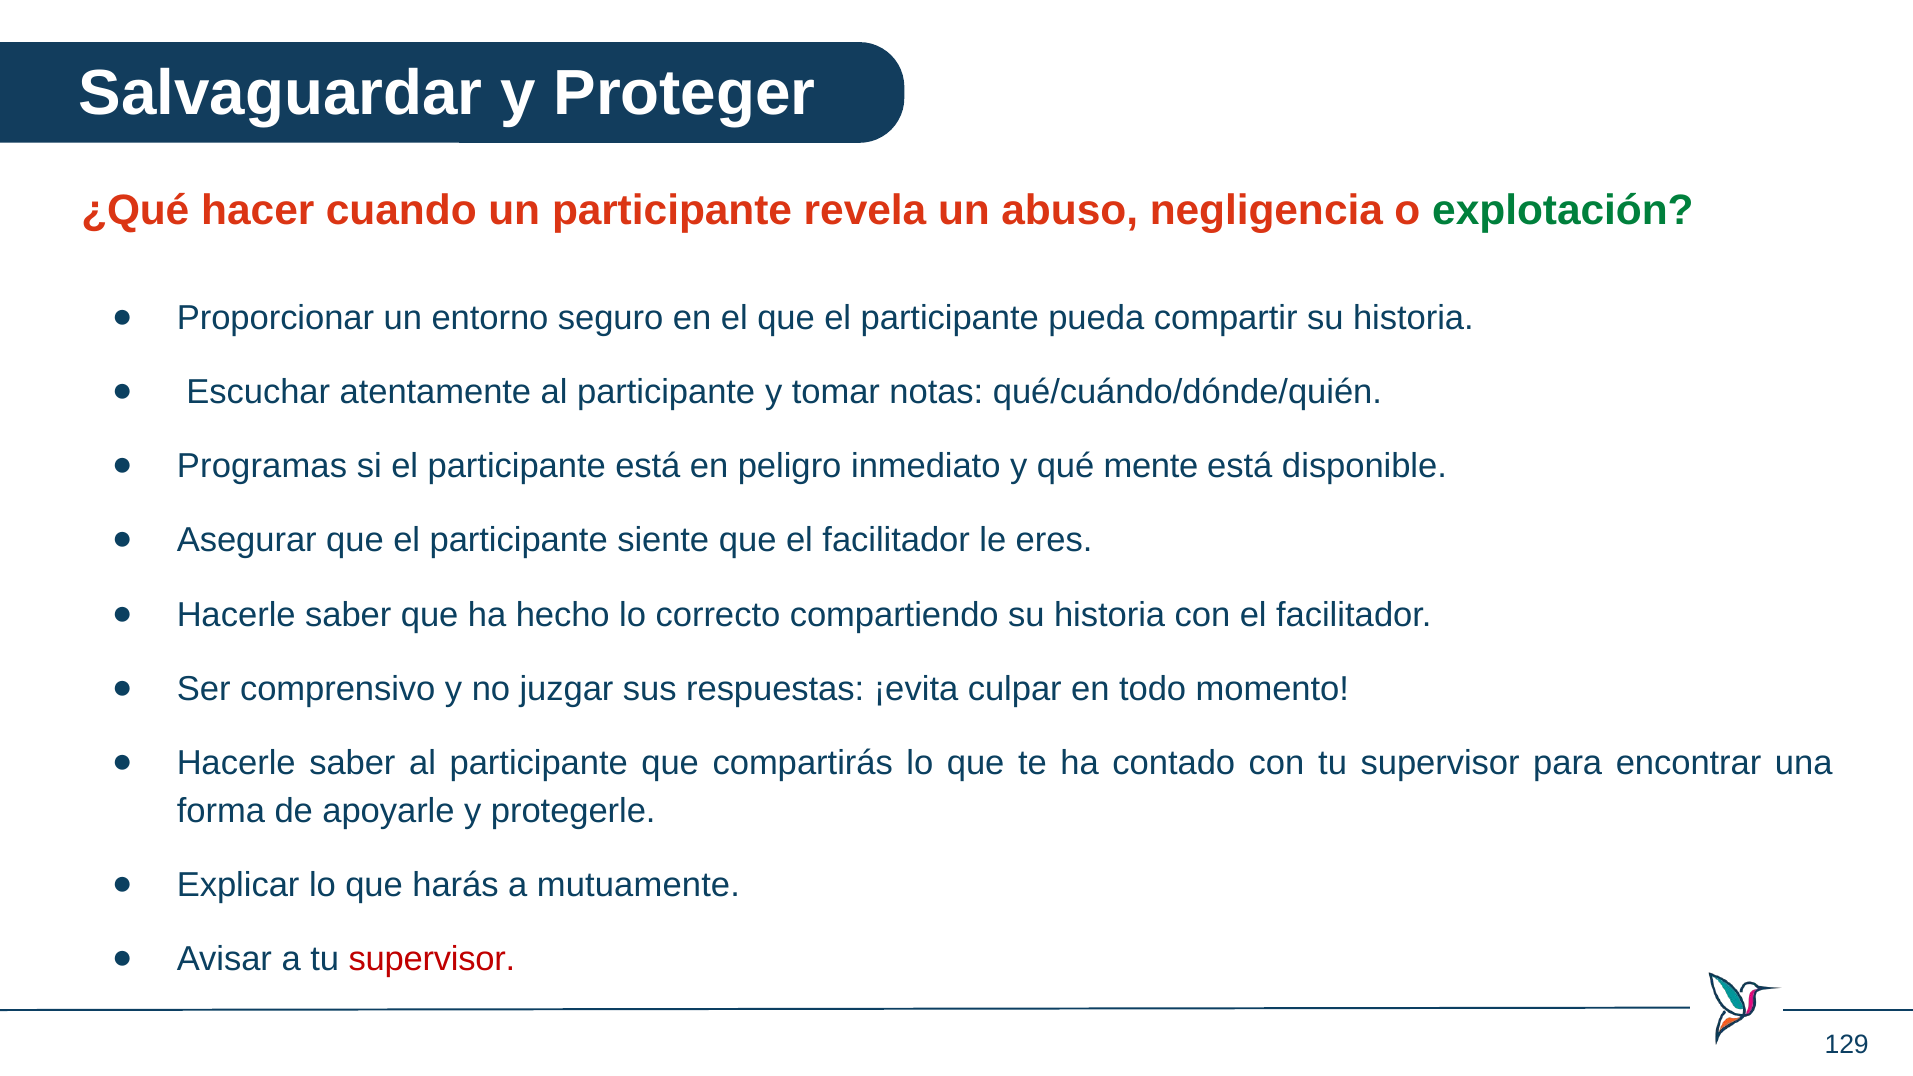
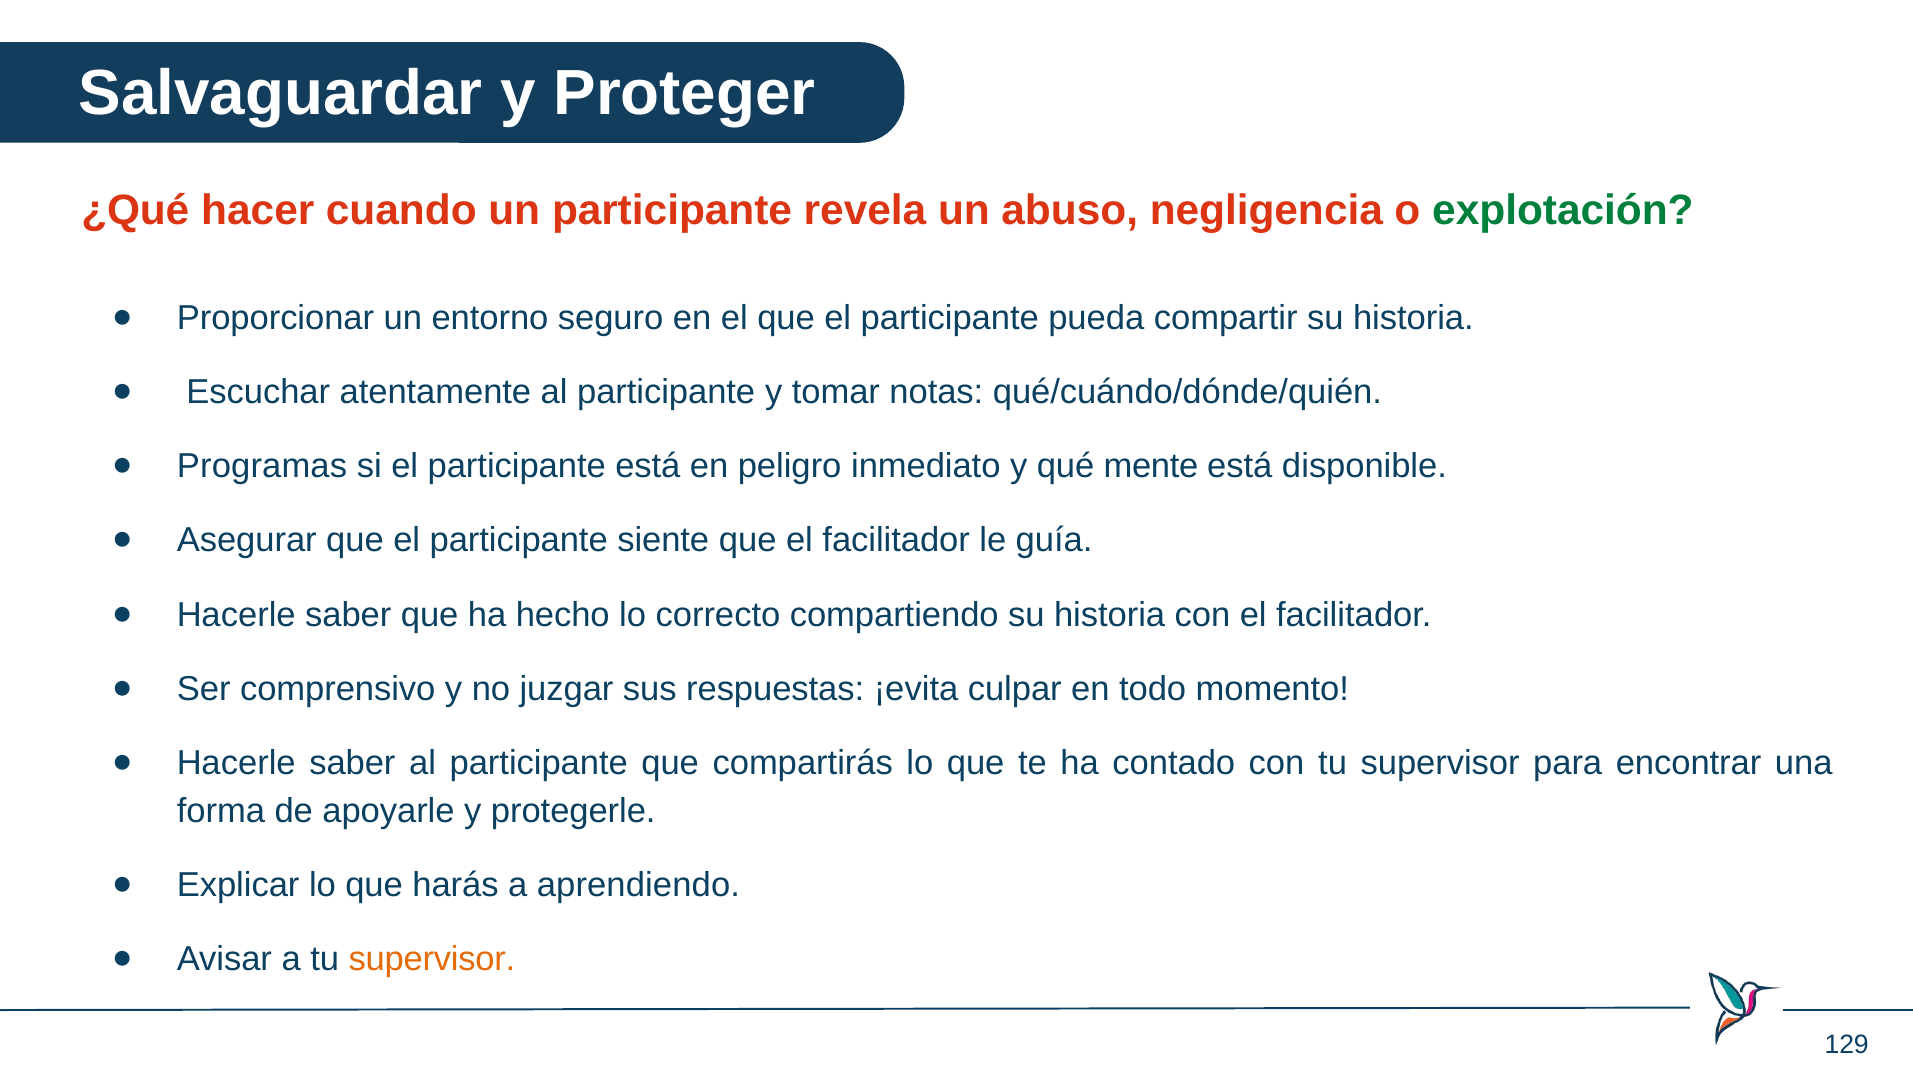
eres: eres -> guía (1054, 541)
mutuamente: mutuamente -> aprendiendo (638, 885)
supervisor colour: red -> orange (432, 959)
